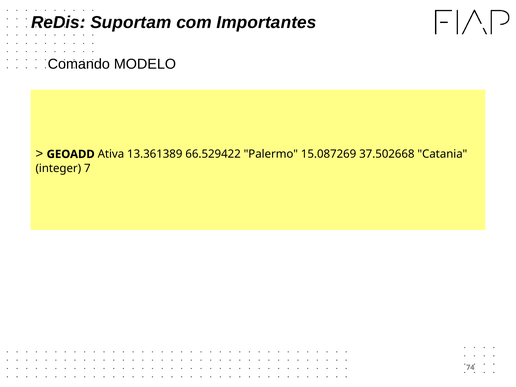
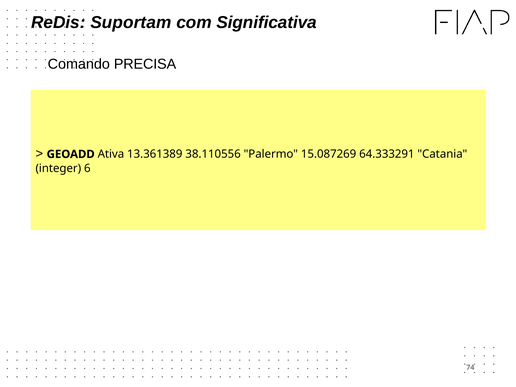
Importantes: Importantes -> Significativa (267, 22)
MODELO: MODELO -> PRECISA (145, 64)
66.529422: 66.529422 -> 38.110556 (213, 154)
37.502668: 37.502668 -> 64.333291 (387, 154)
7: 7 -> 6 (87, 168)
